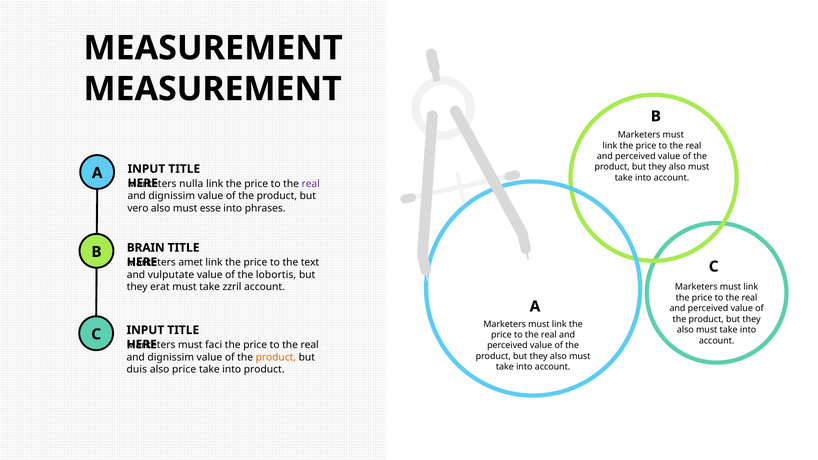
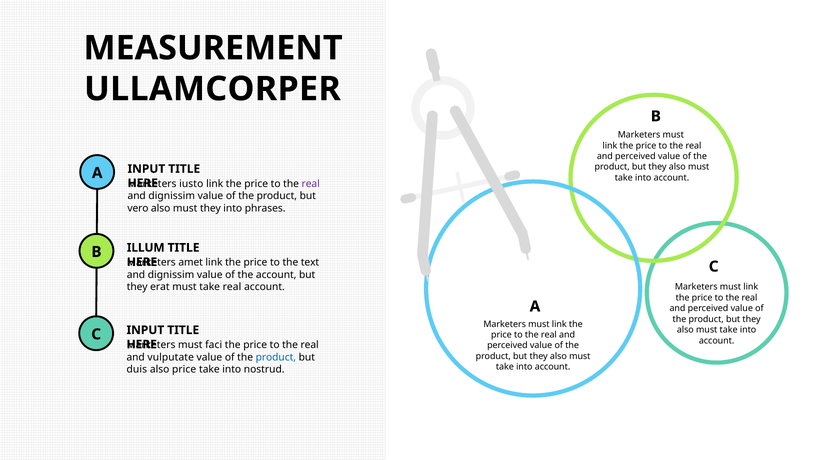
MEASUREMENT: MEASUREMENT -> ULLAMCORPER (212, 89)
nulla: nulla -> iusto (191, 184)
must esse: esse -> they (210, 208)
BRAIN: BRAIN -> ILLUM (146, 248)
vulputate: vulputate -> dignissim (171, 275)
the lobortis: lobortis -> account (276, 275)
take zzril: zzril -> real (232, 287)
dignissim: dignissim -> vulputate (171, 357)
product colour: orange -> blue (276, 357)
into product: product -> nostrud (264, 370)
